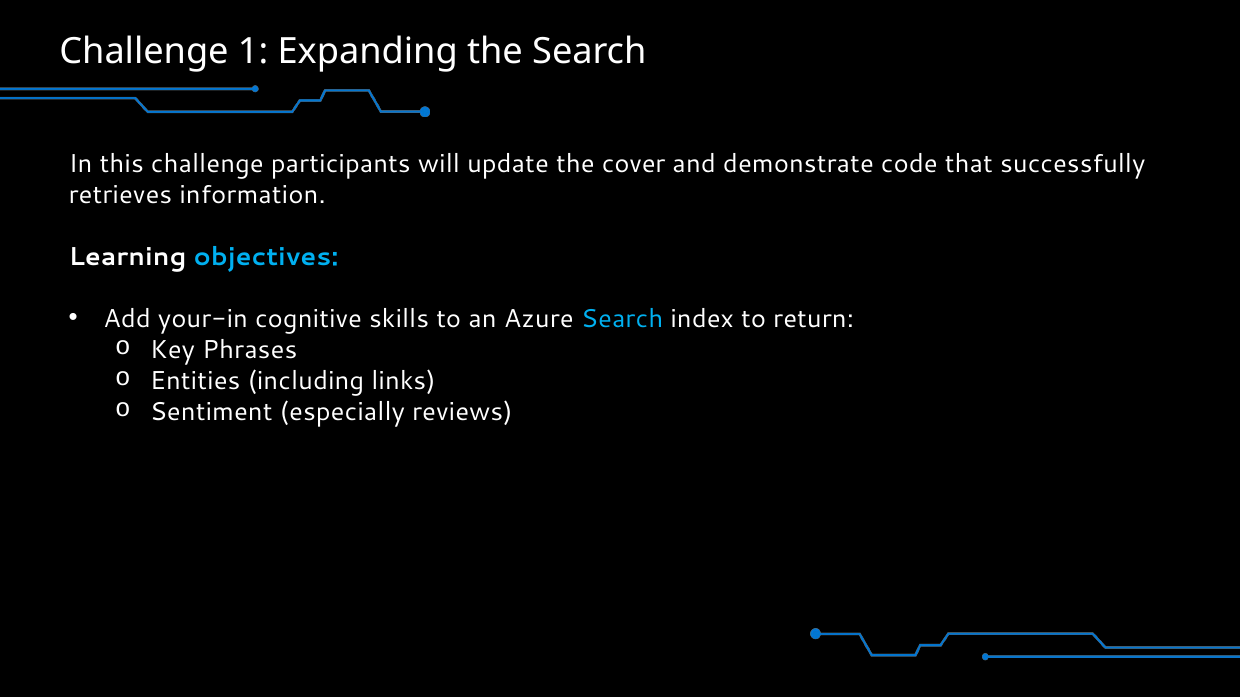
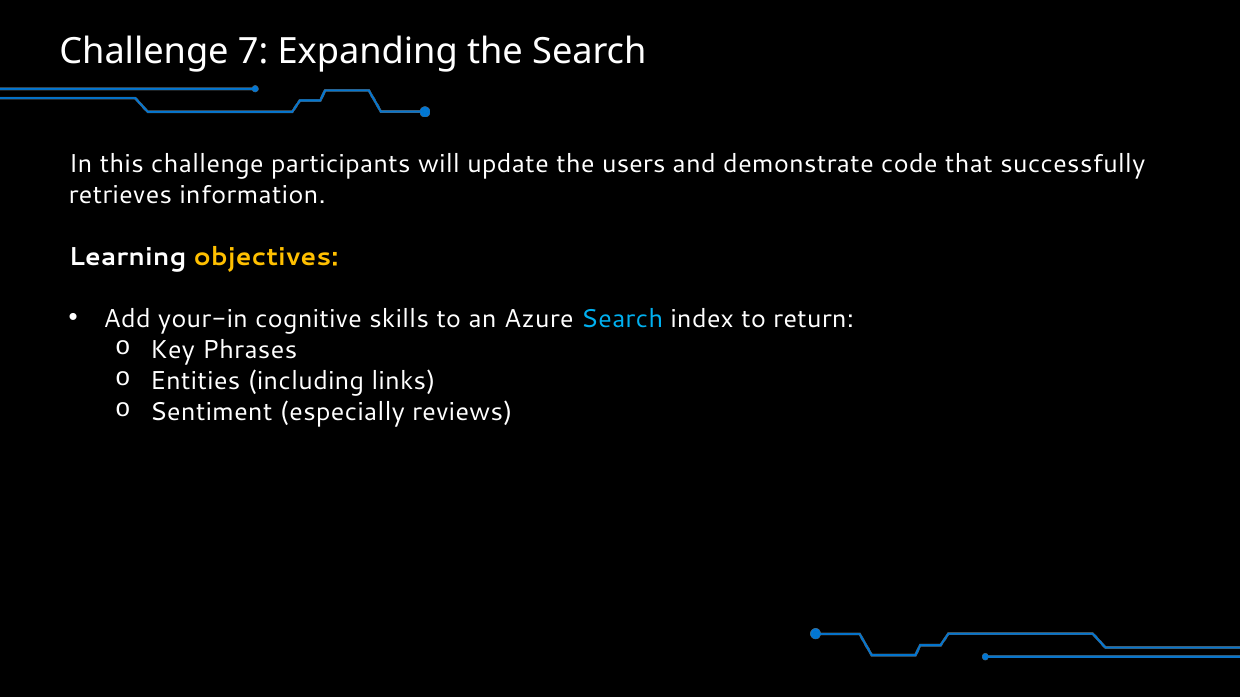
1: 1 -> 7 (253, 52)
cover: cover -> users (634, 164)
objectives colour: light blue -> yellow (266, 257)
